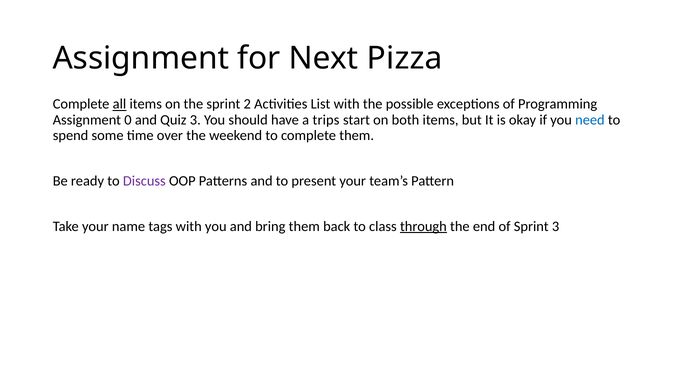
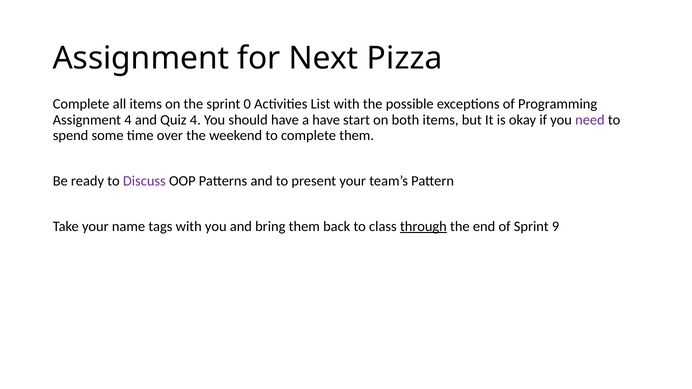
all underline: present -> none (119, 104)
2: 2 -> 0 (247, 104)
Assignment 0: 0 -> 4 (128, 120)
Quiz 3: 3 -> 4 (195, 120)
a trips: trips -> have (326, 120)
need colour: blue -> purple (590, 120)
Sprint 3: 3 -> 9 (556, 227)
